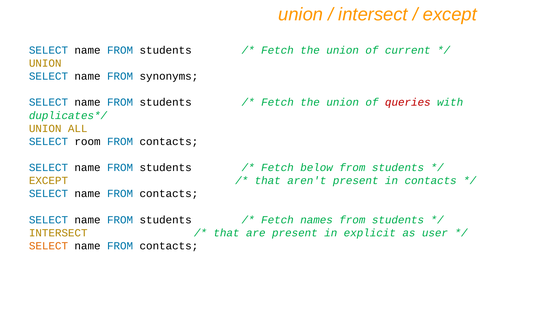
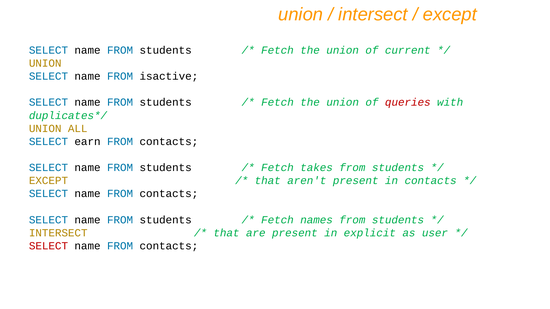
synonyms: synonyms -> isactive (169, 76)
room: room -> earn (88, 142)
below: below -> takes (317, 168)
SELECT colour: orange -> red (48, 246)
